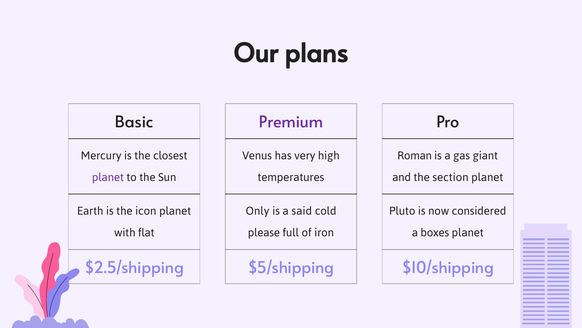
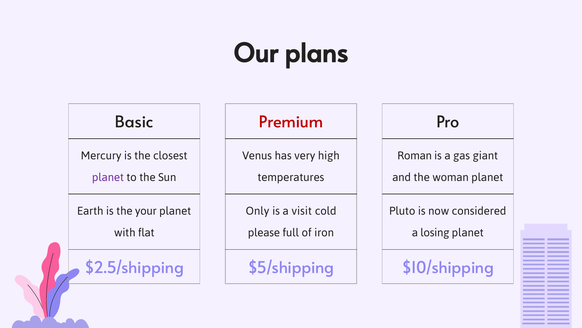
Premium colour: purple -> red (291, 122)
section: section -> woman (451, 177)
icon: icon -> your (146, 210)
said: said -> visit (302, 210)
boxes: boxes -> losing (435, 232)
